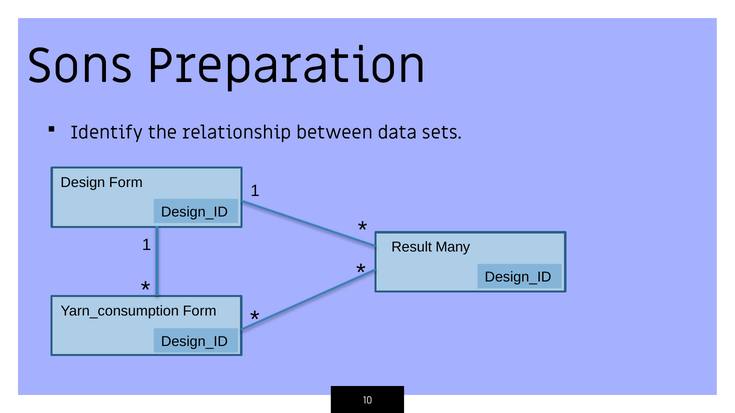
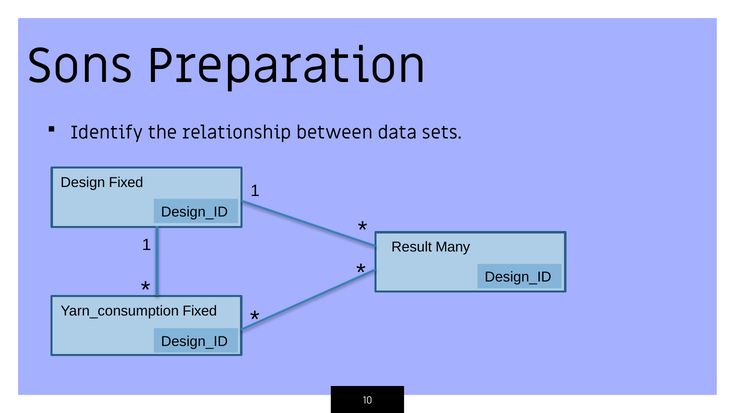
Design Form: Form -> Fixed (126, 183)
Yarn_consumption Form: Form -> Fixed (200, 312)
